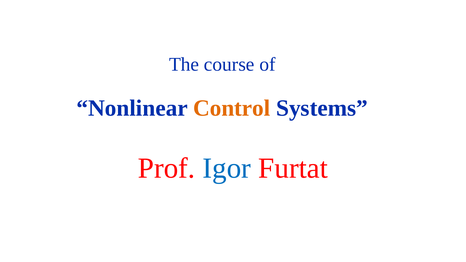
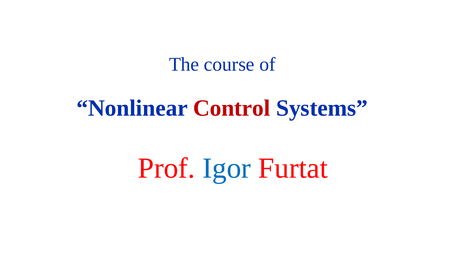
Control colour: orange -> red (232, 108)
